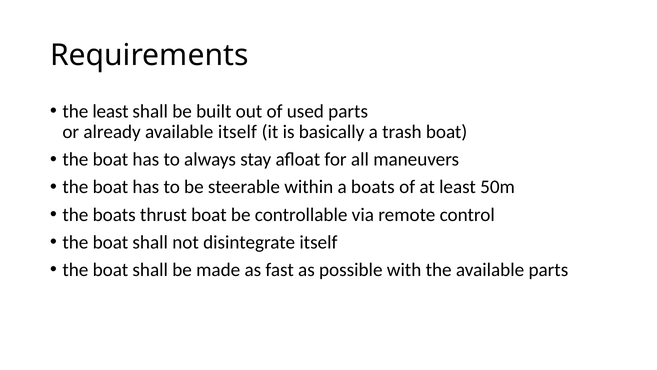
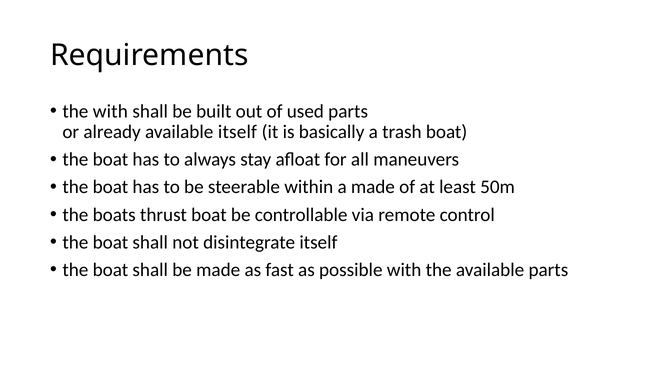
the least: least -> with (110, 111)
a boats: boats -> made (373, 187)
